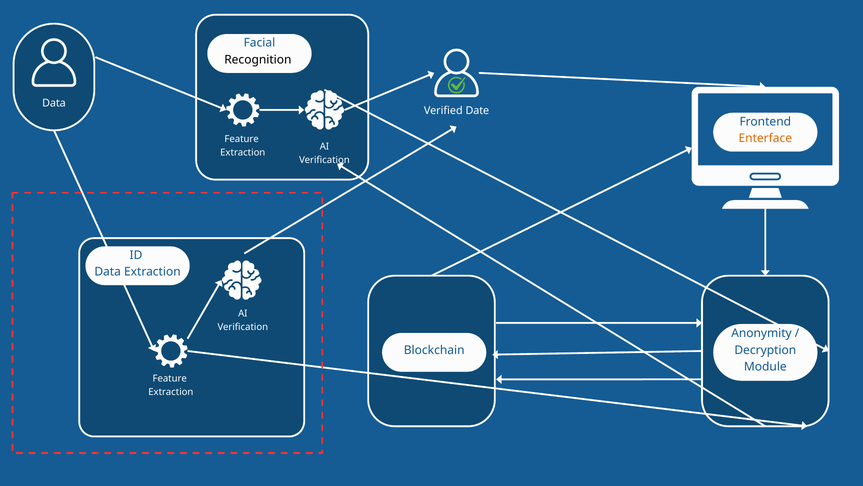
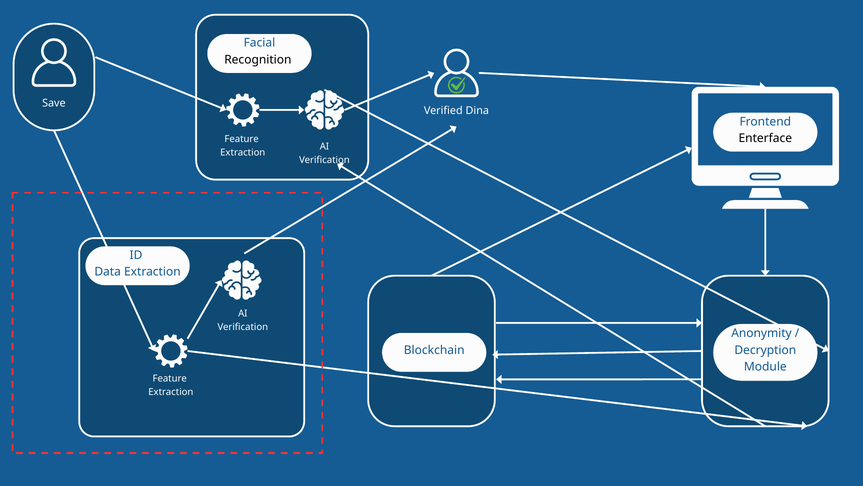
Data: Data -> Save (54, 103)
Date: Date -> Dina (477, 110)
Enterface colour: orange -> black (765, 138)
